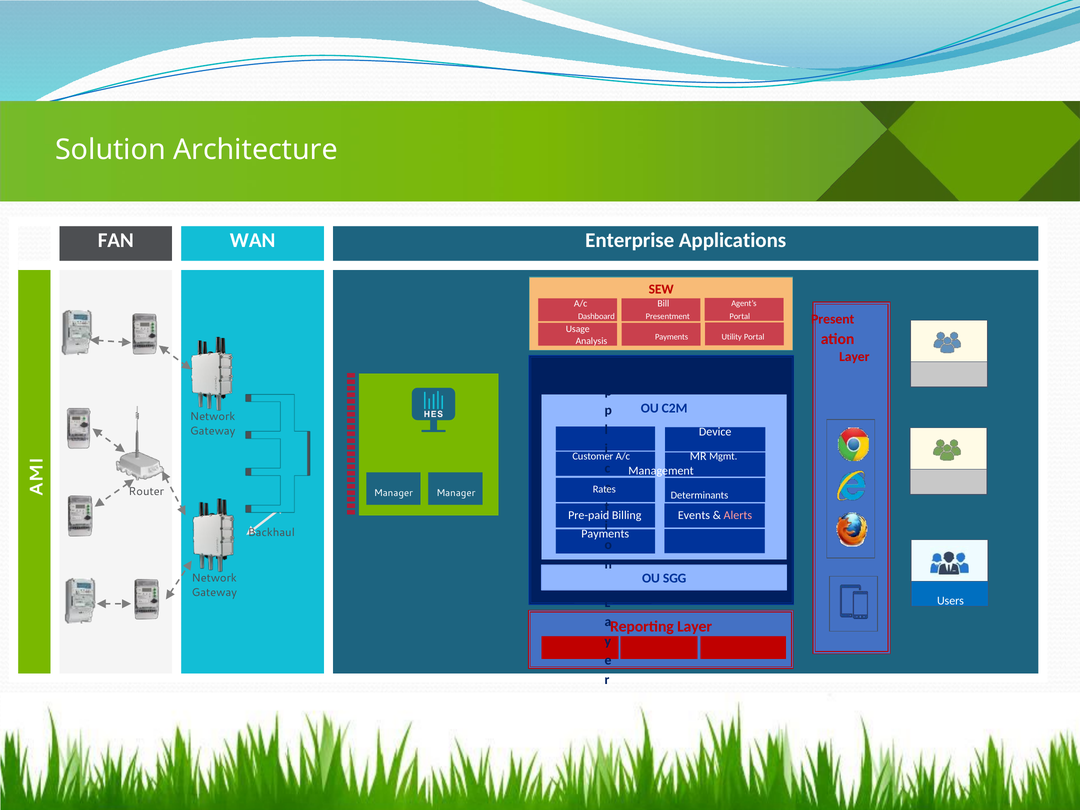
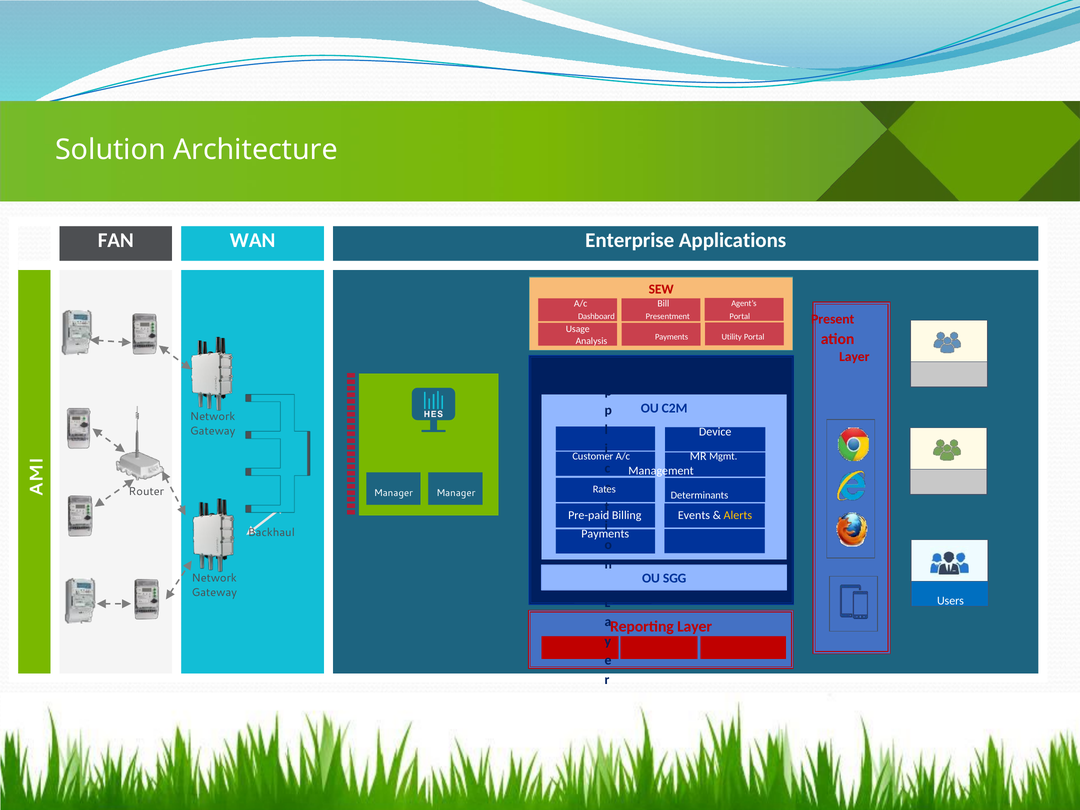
Alerts colour: pink -> yellow (738, 515)
